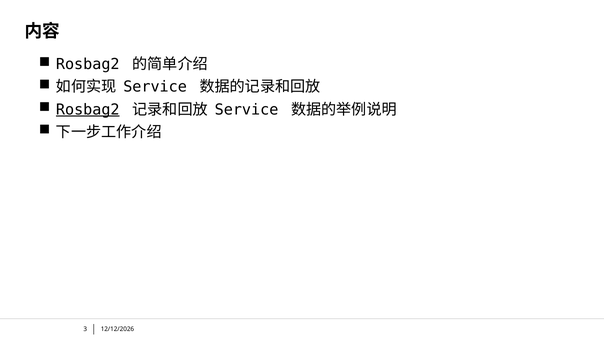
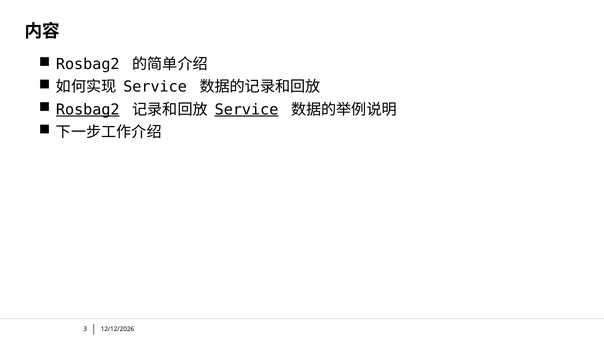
Service underline: none -> present (247, 109)
